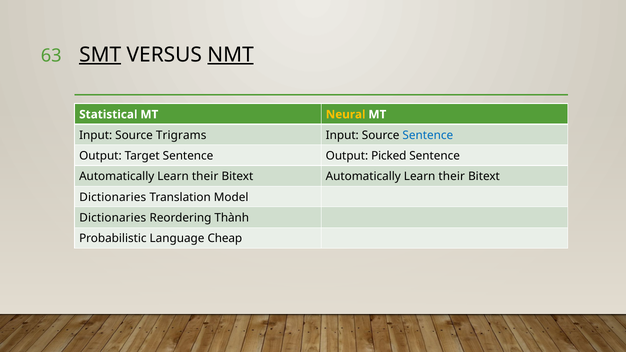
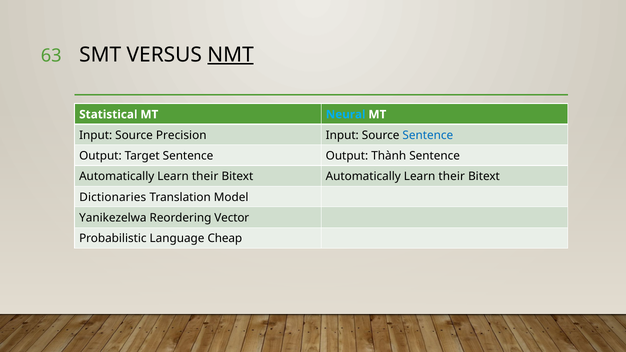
SMT underline: present -> none (100, 55)
Neural colour: yellow -> light blue (346, 114)
Trigrams: Trigrams -> Precision (181, 135)
Picked: Picked -> Thành (389, 156)
Dictionaries: Dictionaries -> Yanikezelwa (113, 218)
Thành: Thành -> Vector (232, 218)
